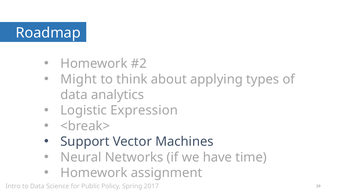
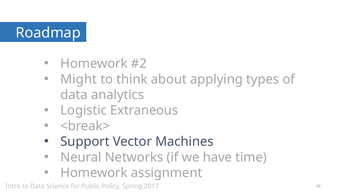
Expression: Expression -> Extraneous (144, 111)
